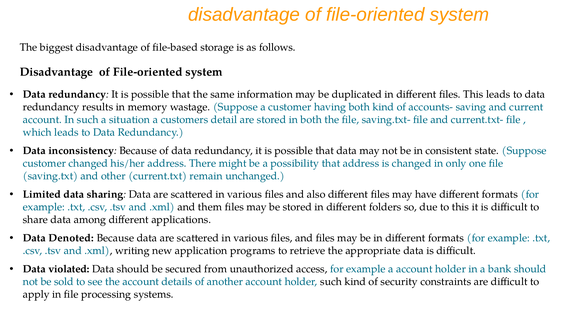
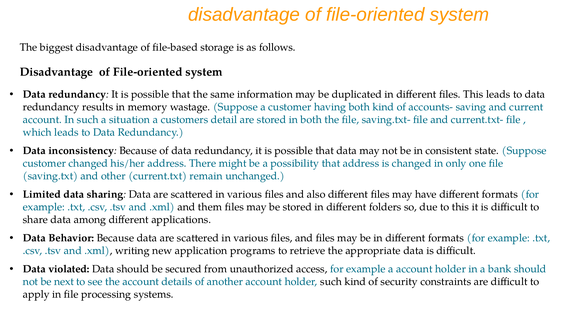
Denoted: Denoted -> Behavior (71, 238)
sold: sold -> next (64, 282)
